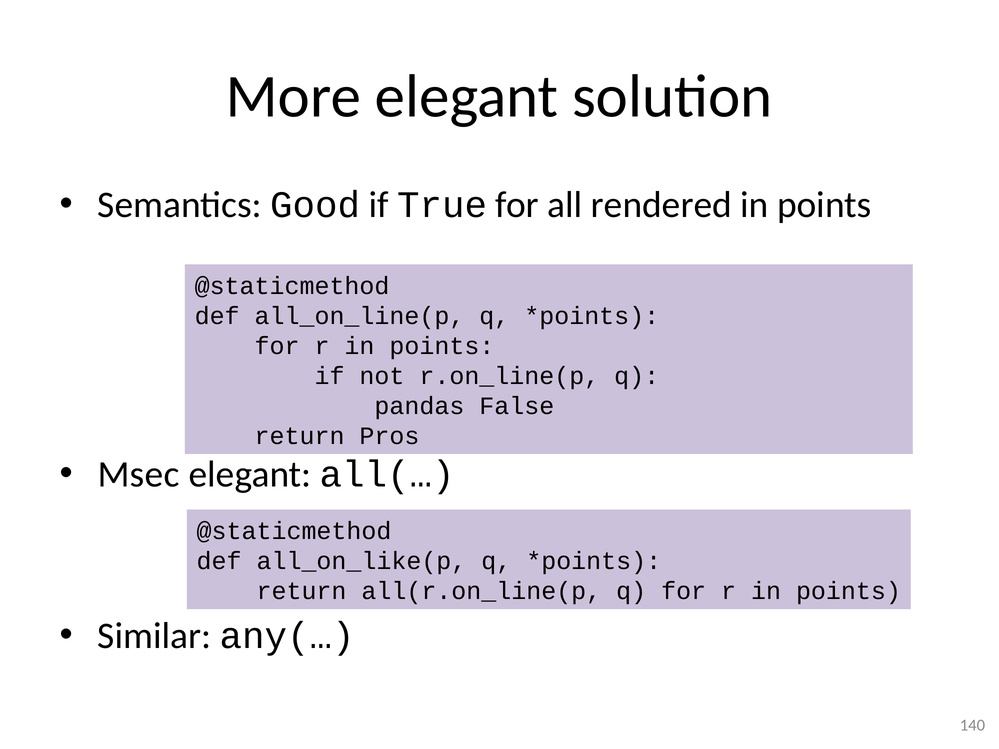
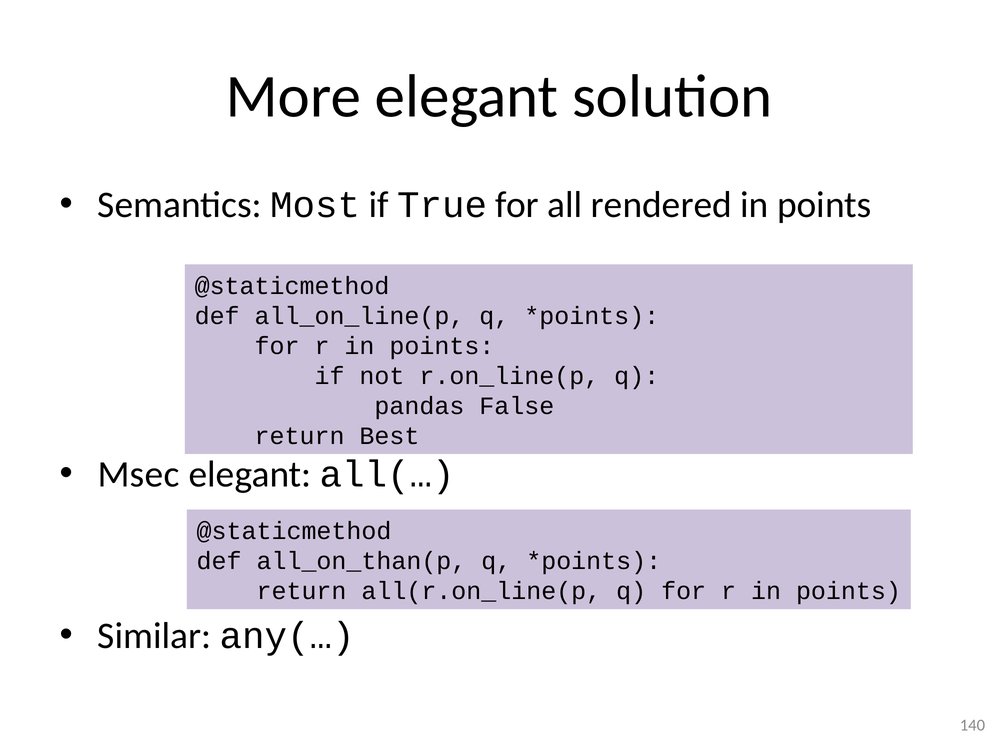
Good: Good -> Most (315, 205)
Pros: Pros -> Best (389, 436)
all_on_like(p: all_on_like(p -> all_on_than(p (361, 561)
